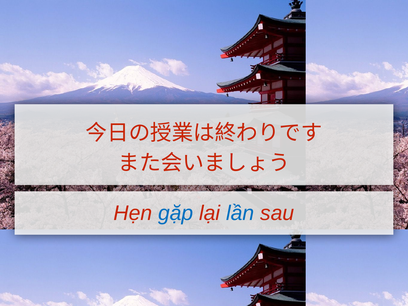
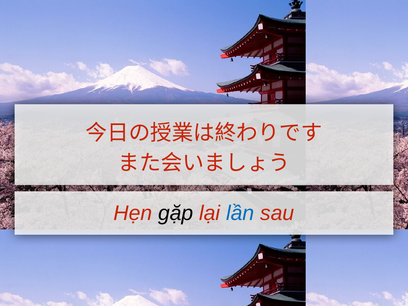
gặp colour: blue -> black (176, 213)
